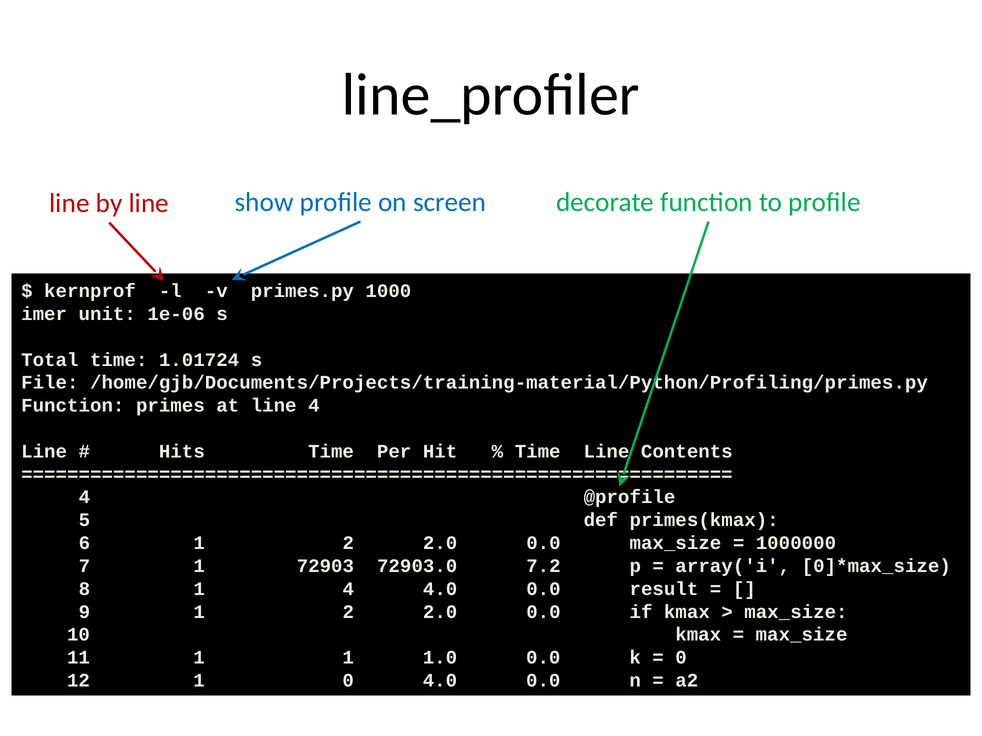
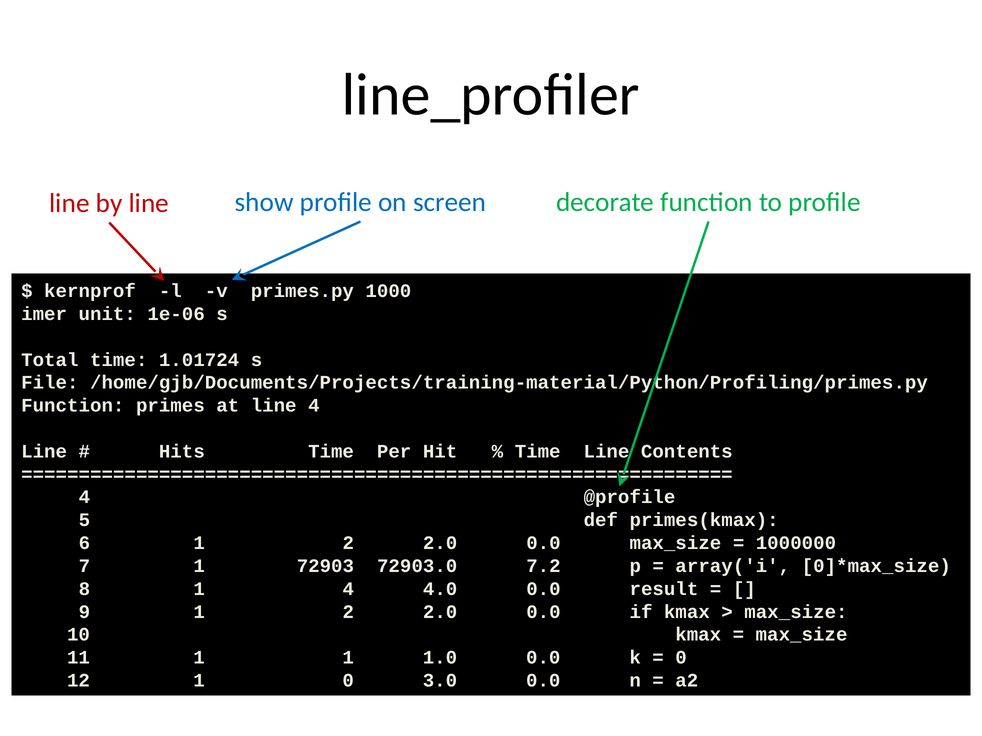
0 4.0: 4.0 -> 3.0 (440, 681)
